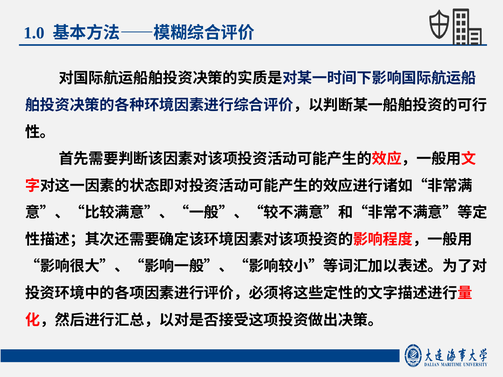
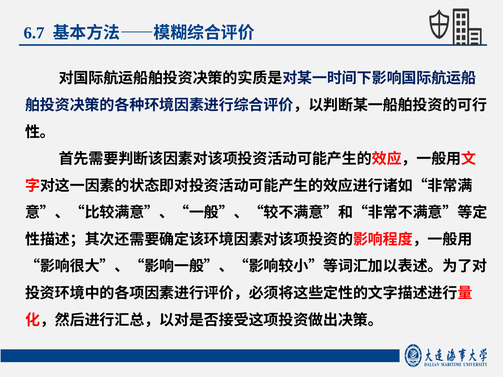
1.0: 1.0 -> 6.7 (34, 33)
